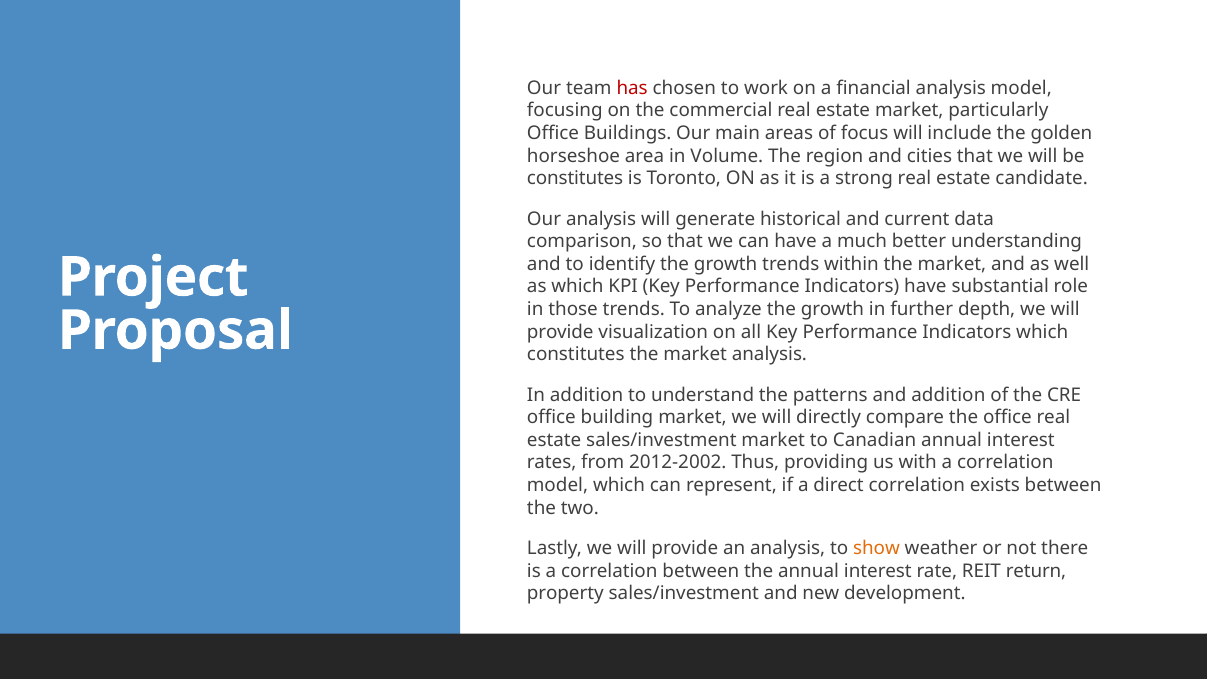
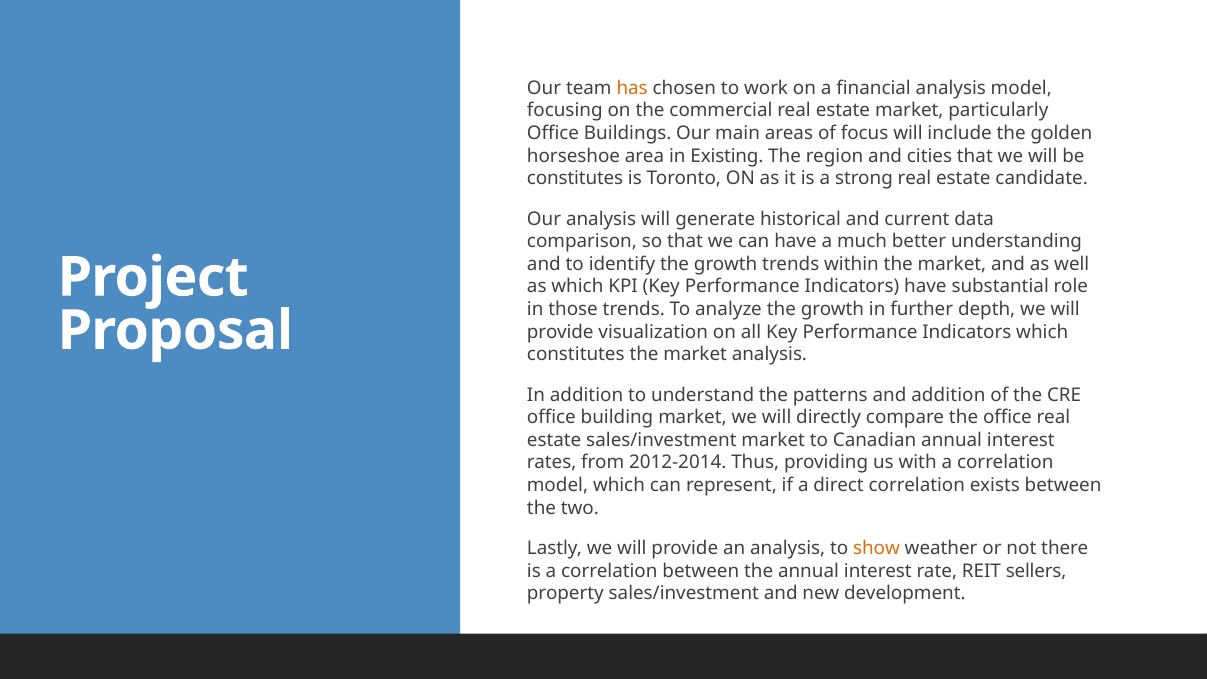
has colour: red -> orange (632, 88)
Volume: Volume -> Existing (727, 156)
2012-2002: 2012-2002 -> 2012-2014 (678, 463)
return: return -> sellers (1036, 571)
